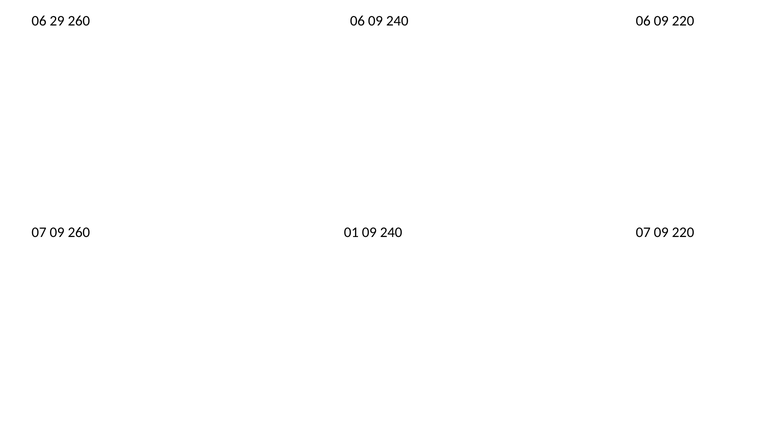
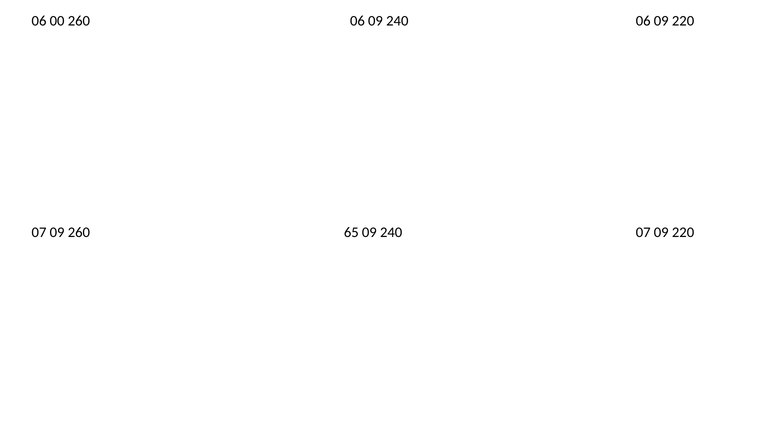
29: 29 -> 00 (57, 21)
01: 01 -> 65 (351, 233)
